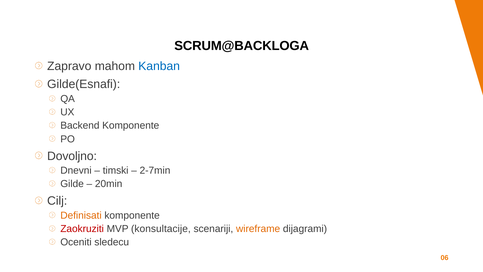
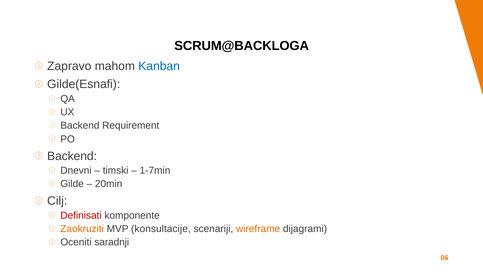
Backend Komponente: Komponente -> Requirement (131, 126)
Dovoljno: Dovoljno -> Backend (72, 156)
2-7min: 2-7min -> 1-7min (155, 170)
Definisati colour: orange -> red (81, 215)
Zaokruziti colour: red -> orange (82, 229)
sledecu: sledecu -> saradnji (112, 242)
